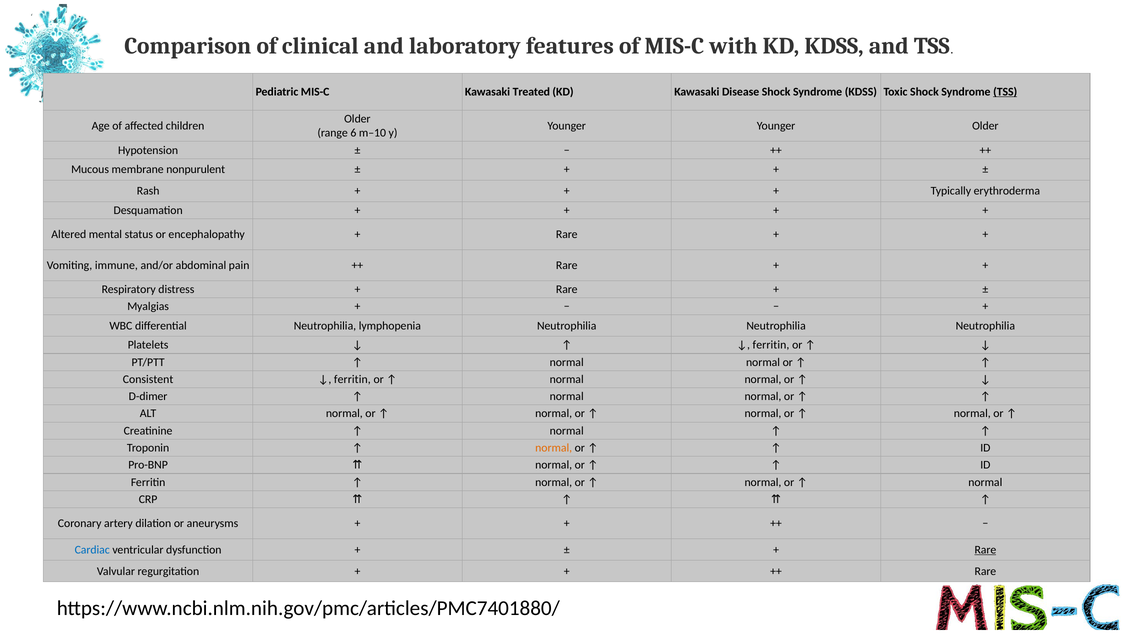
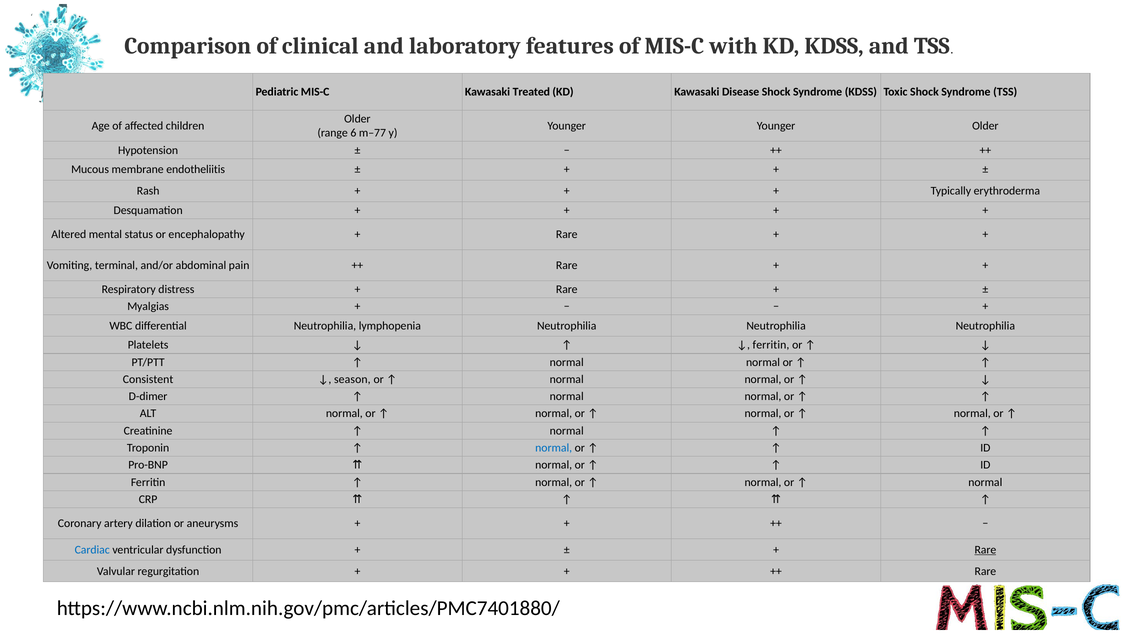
TSS underline: present -> none (1005, 92)
m–10: m–10 -> m–77 (372, 133)
nonpurulent: nonpurulent -> endotheliitis (196, 169)
immune: immune -> terminal (116, 265)
ferritin: ferritin -> season (352, 379)
normal colour: orange -> blue (554, 448)
